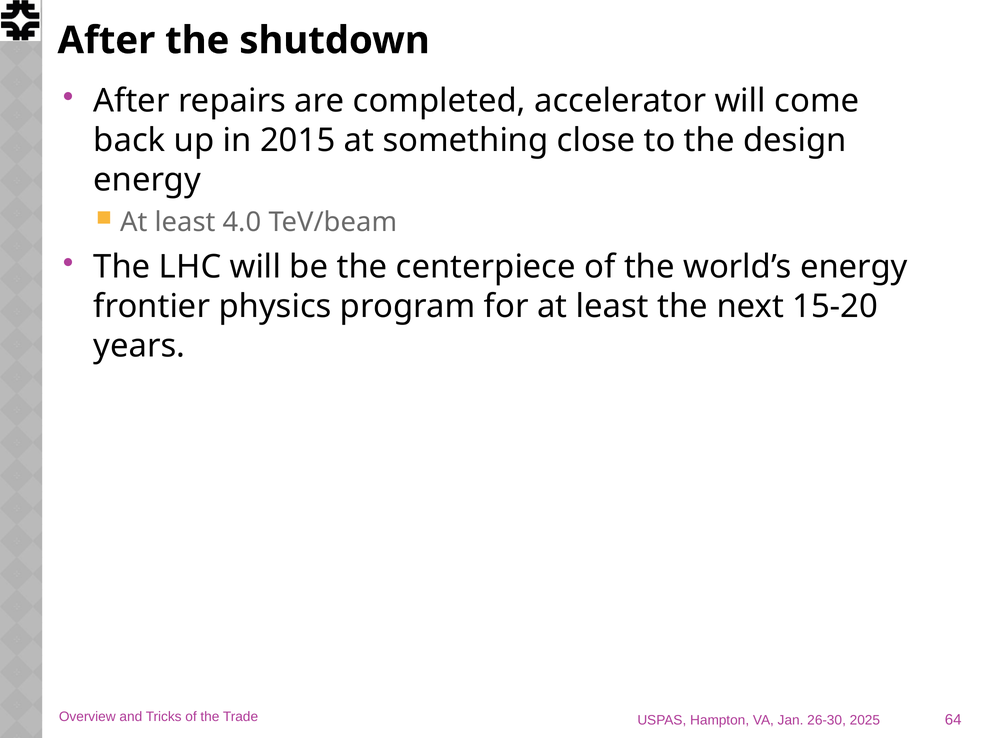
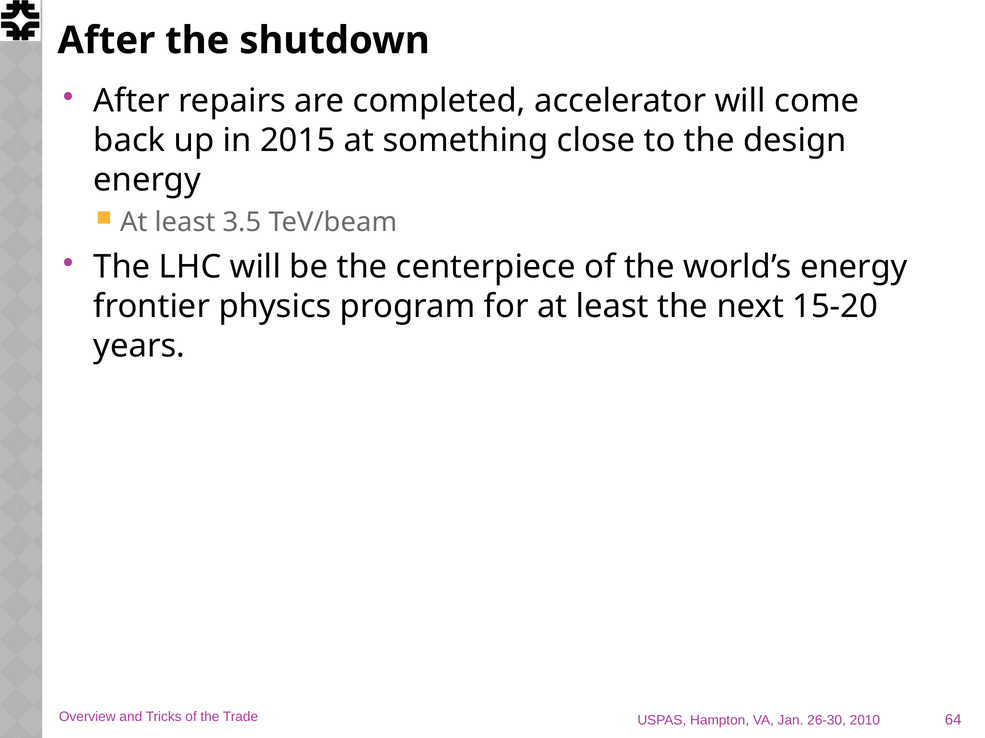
4.0: 4.0 -> 3.5 (242, 223)
2025: 2025 -> 2010 (865, 721)
